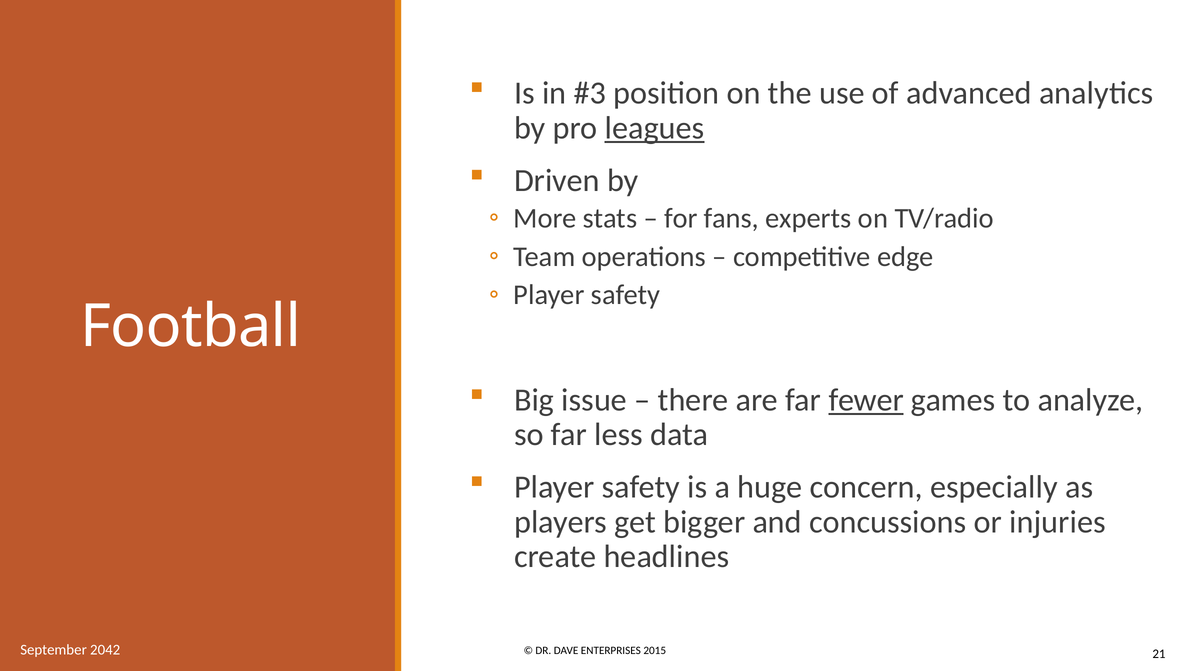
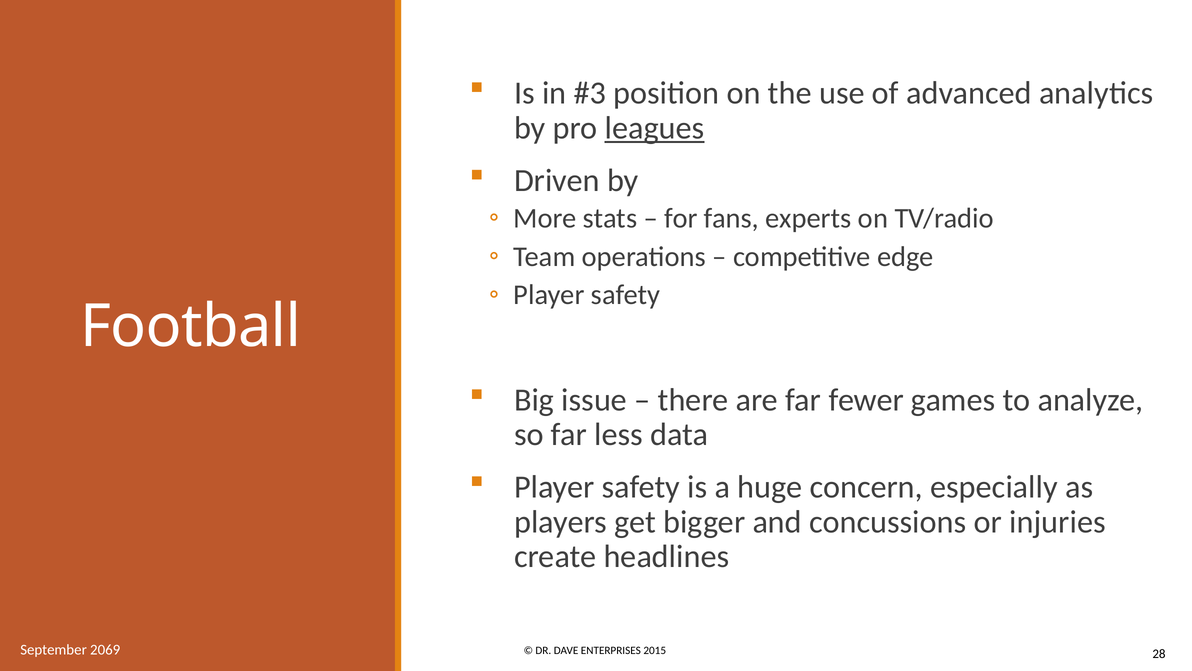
fewer underline: present -> none (866, 400)
2042: 2042 -> 2069 (105, 649)
21: 21 -> 28 (1159, 653)
